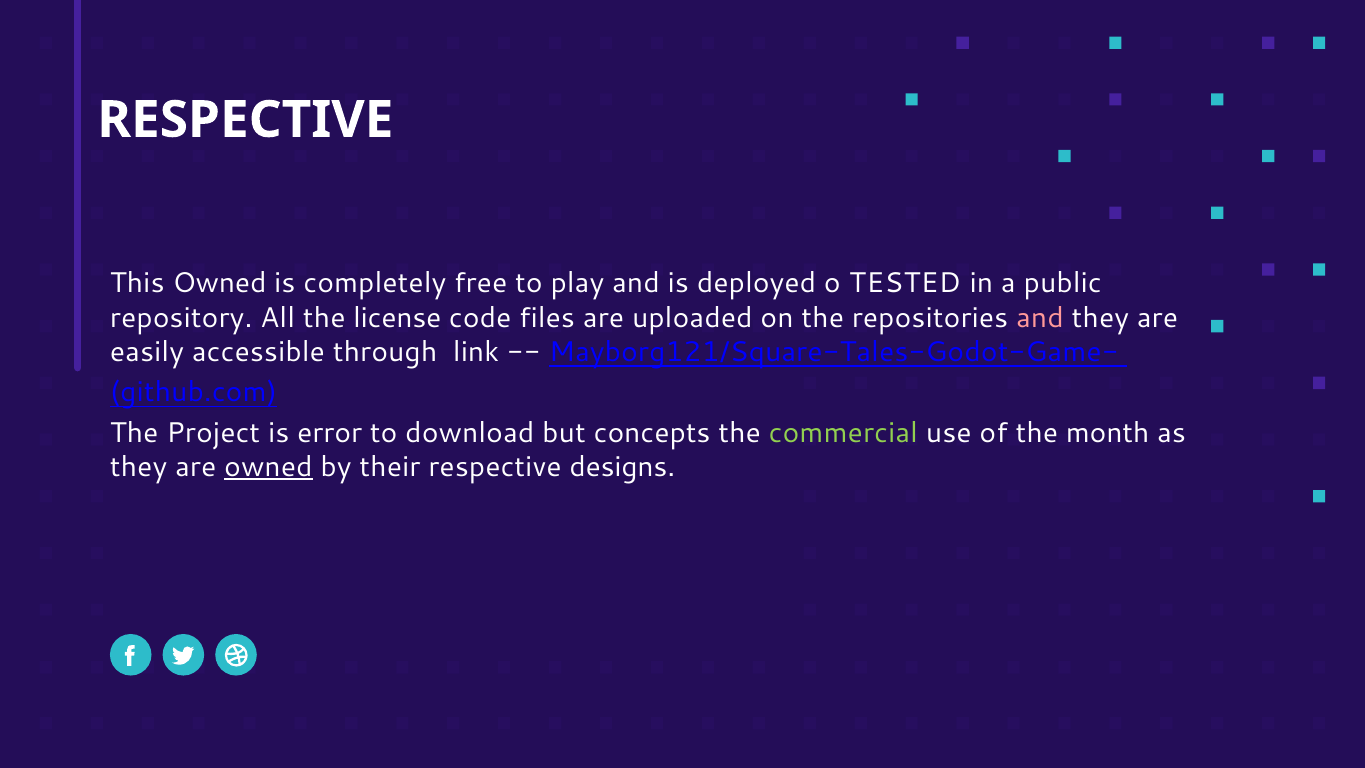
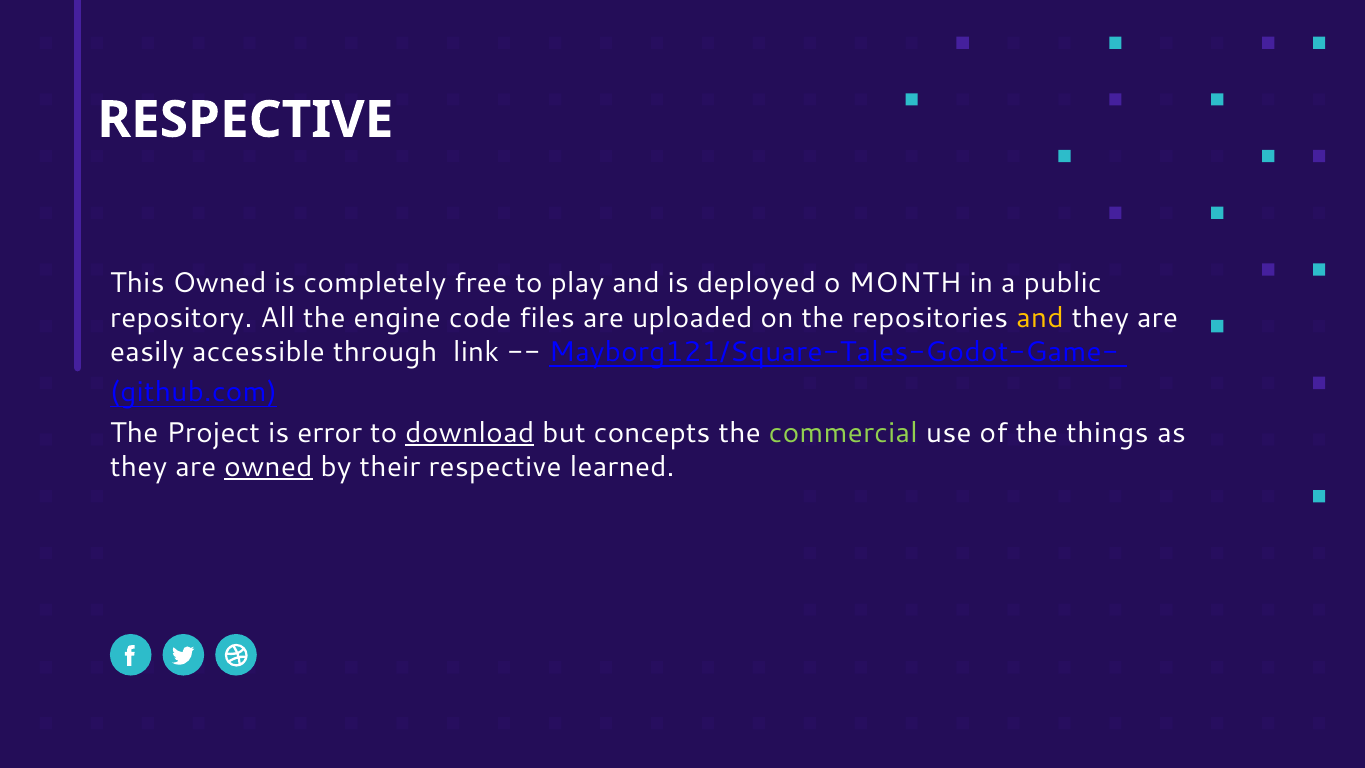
TESTED: TESTED -> MONTH (905, 284)
license: license -> engine (397, 318)
and colour: pink -> yellow (1040, 318)
download underline: none -> present (470, 433)
month: month -> things (1107, 433)
designs: designs -> learned (622, 467)
